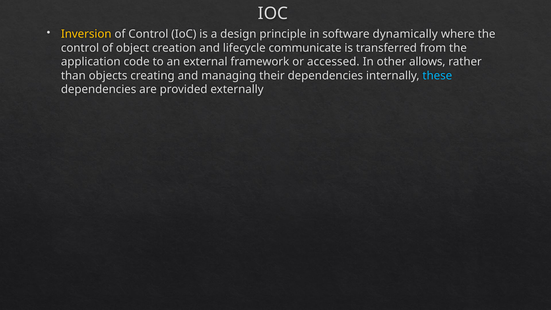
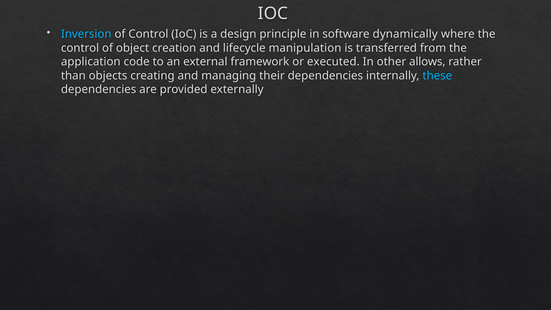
Inversion colour: yellow -> light blue (86, 34)
communicate: communicate -> manipulation (305, 48)
accessed: accessed -> executed (333, 62)
